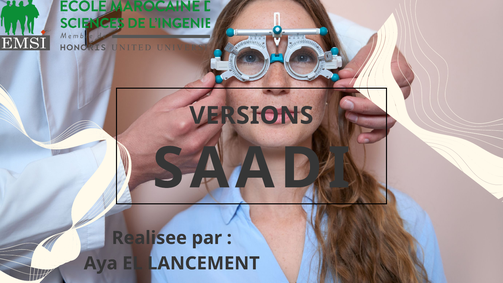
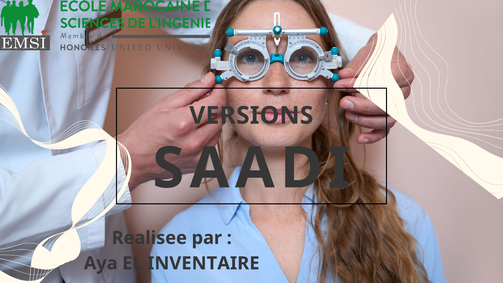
LANCEMENT: LANCEMENT -> INVENTAIRE (203, 263)
